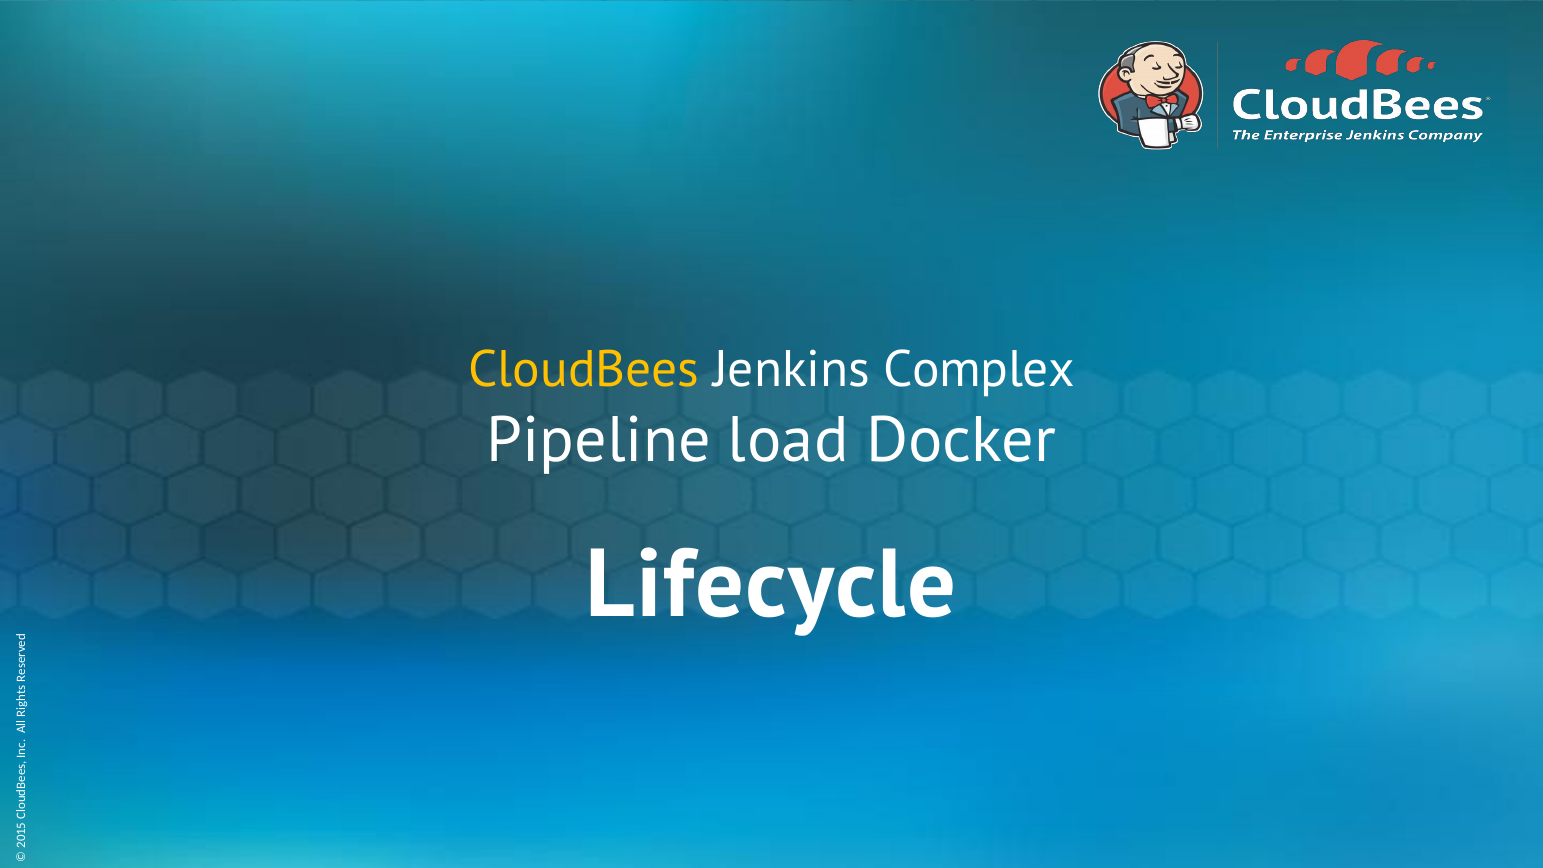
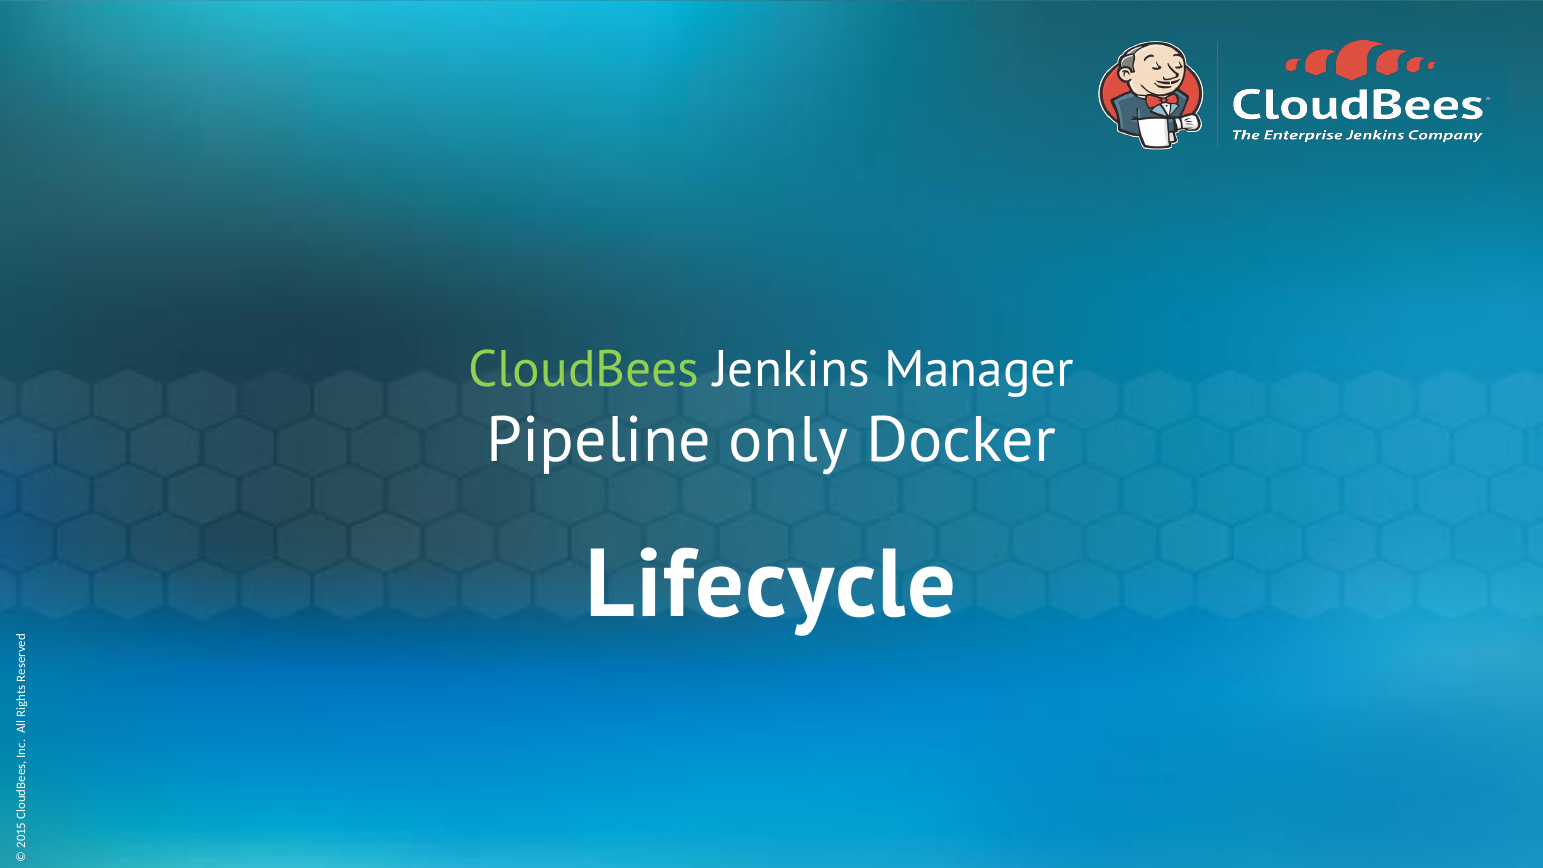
CloudBees colour: yellow -> light green (584, 370)
Complex: Complex -> Manager (979, 370)
load: load -> only (788, 440)
